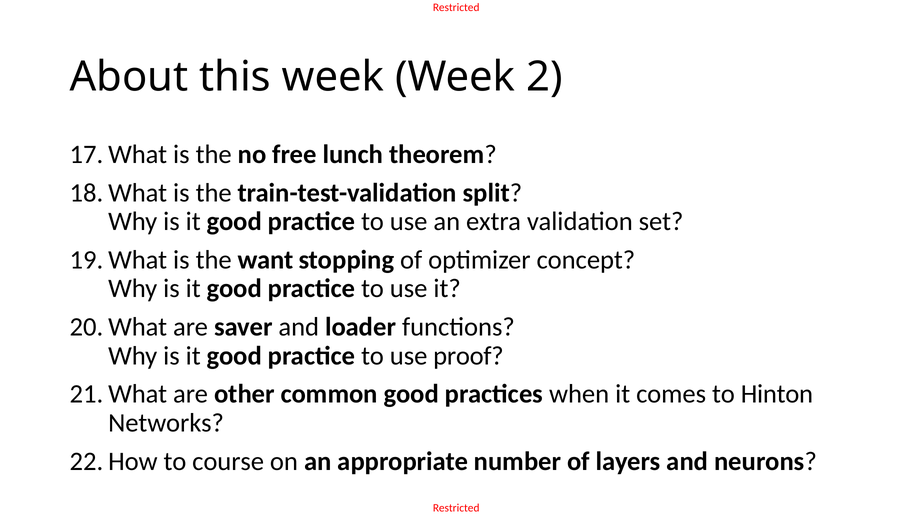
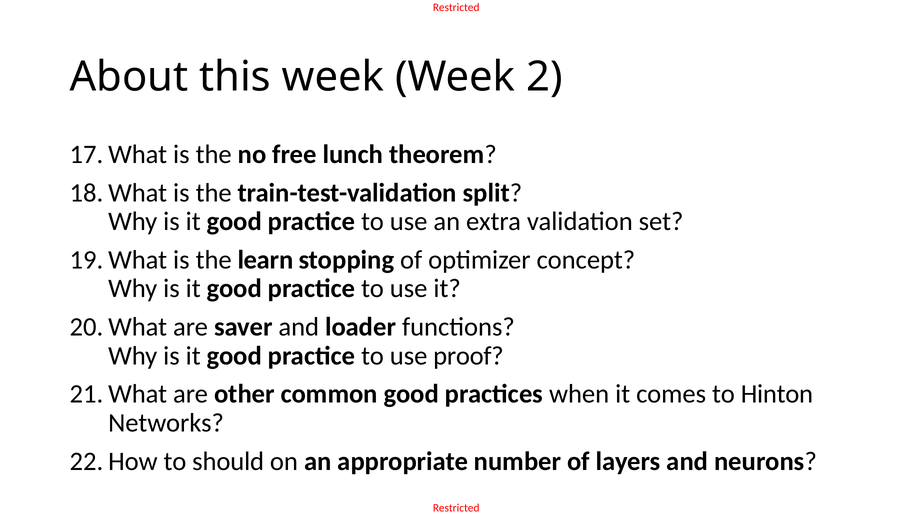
want: want -> learn (265, 260)
course: course -> should (228, 461)
